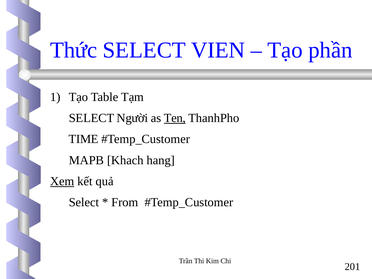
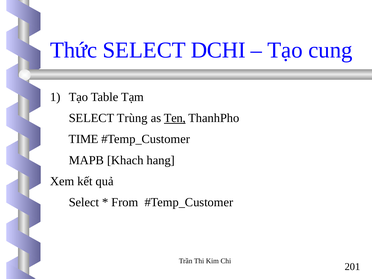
VIEN: VIEN -> DCHI (218, 50)
phần: phần -> cung (330, 50)
Người: Người -> Trùng (132, 118)
Xem underline: present -> none (62, 181)
